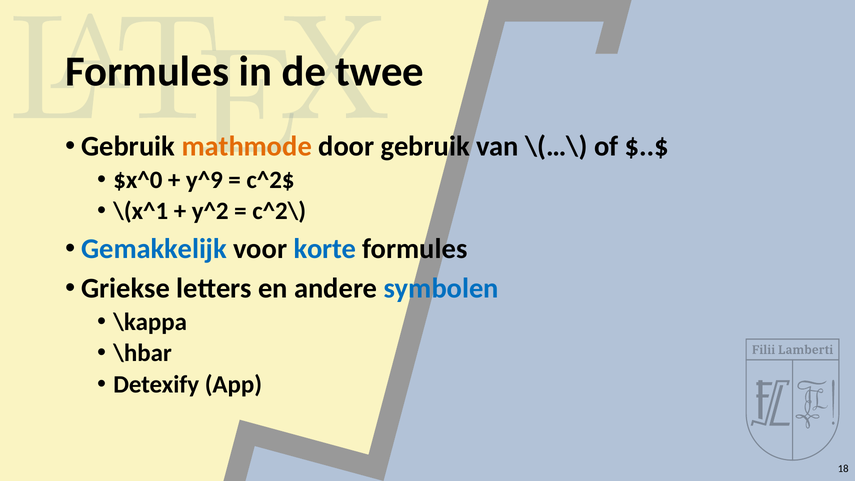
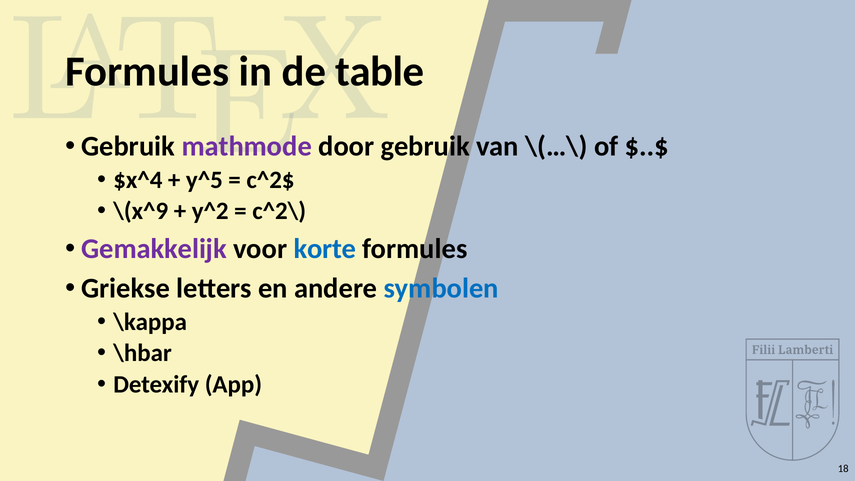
twee: twee -> table (380, 72)
mathmode colour: orange -> purple (247, 146)
$x^0: $x^0 -> $x^4 (138, 180)
y^9: y^9 -> y^5 (204, 180)
\(x^1: \(x^1 -> \(x^9 (141, 211)
Gemakkelijk colour: blue -> purple (154, 249)
